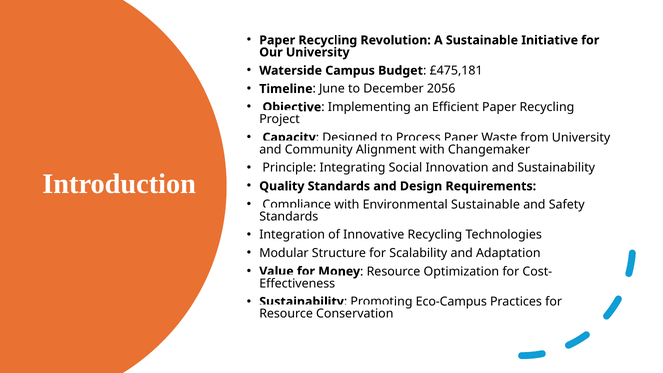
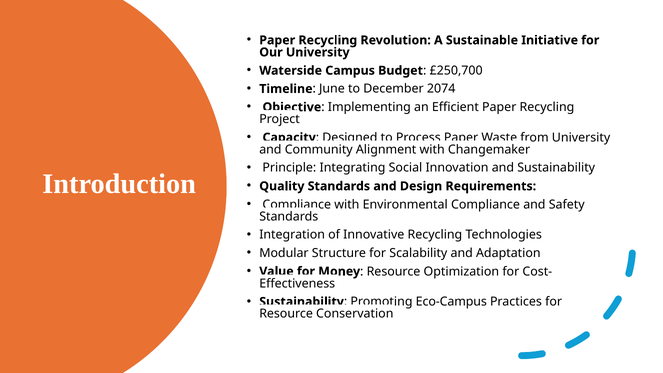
£475,181: £475,181 -> £250,700 (456, 71)
2056: 2056 -> 2074 (441, 89)
Environmental Sustainable: Sustainable -> Compliance (486, 204)
